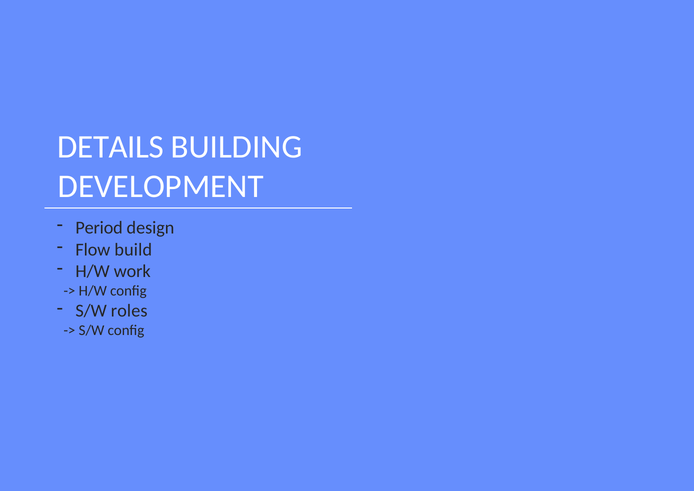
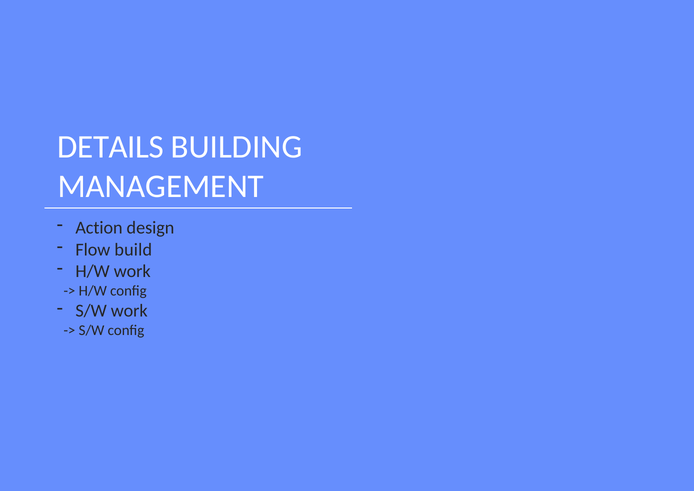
DEVELOPMENT: DEVELOPMENT -> MANAGEMENT (161, 186)
Period: Period -> Action (99, 228)
S/W roles: roles -> work (129, 311)
